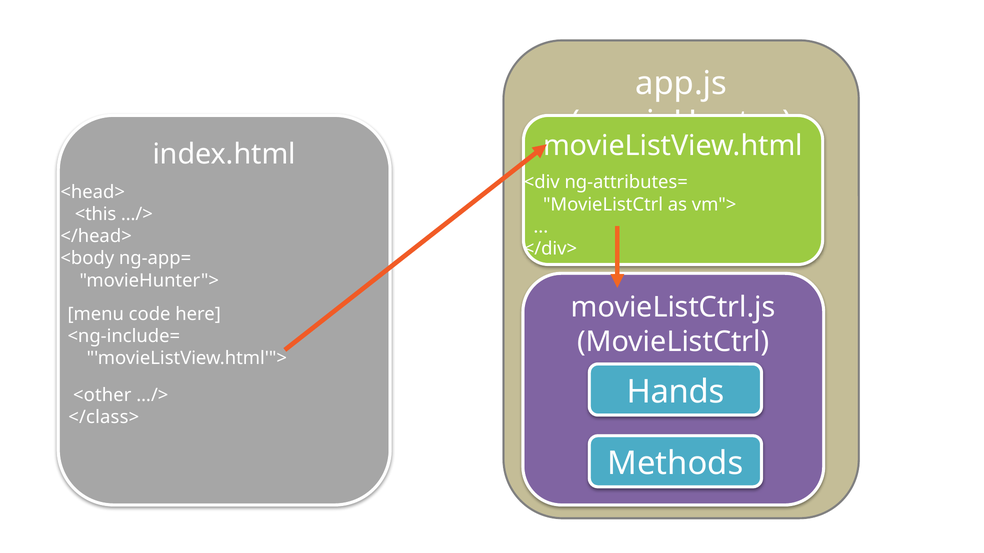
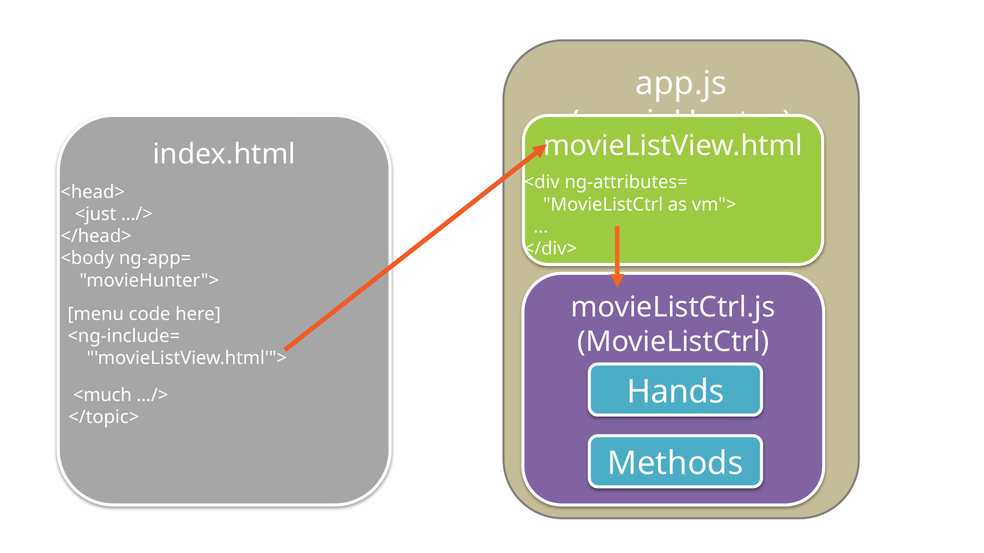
<this: <this -> <just (96, 214)
<other: <other -> <much (102, 395)
</class>: </class> -> </topic> (104, 418)
